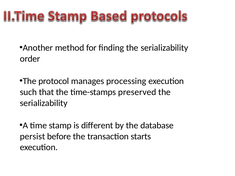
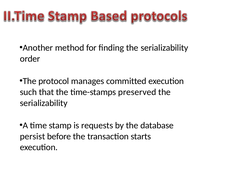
processing: processing -> committed (126, 81)
different: different -> requests (97, 126)
